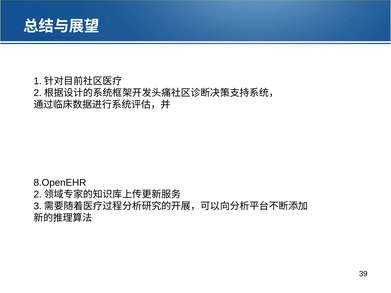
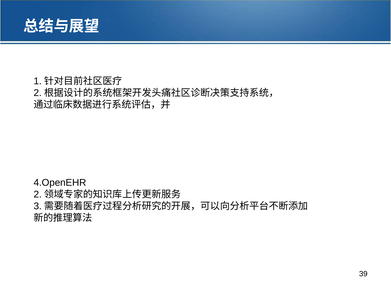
8.OpenEHR: 8.OpenEHR -> 4.OpenEHR (60, 183)
